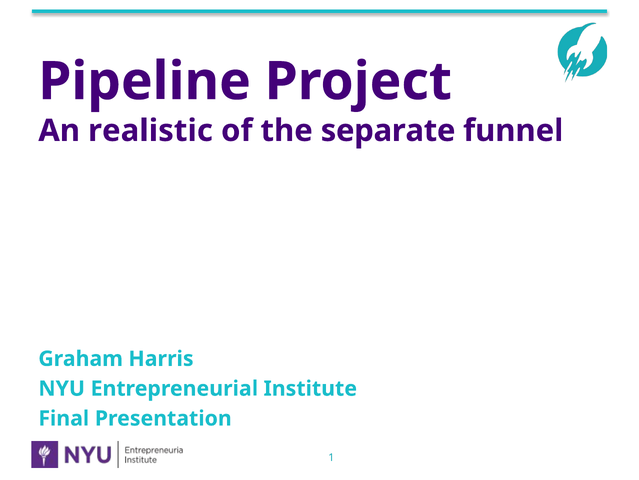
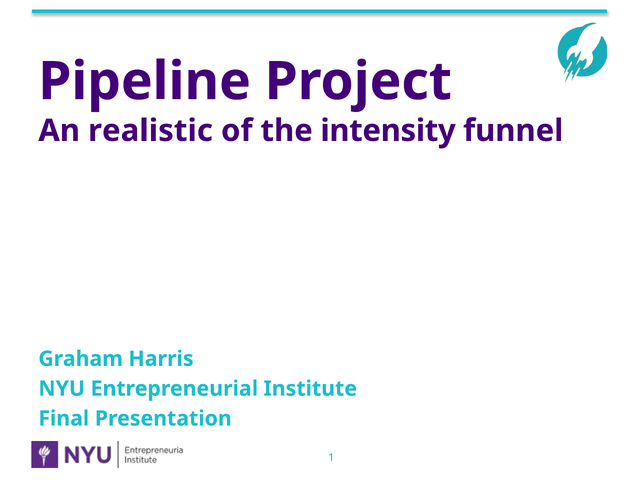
separate: separate -> intensity (388, 131)
